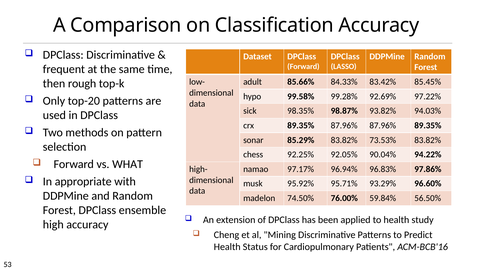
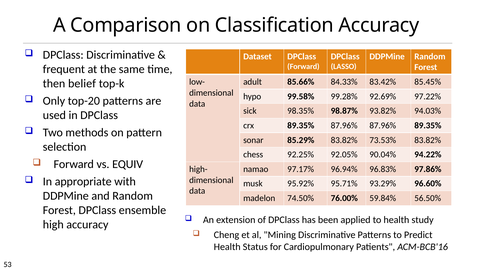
rough: rough -> belief (82, 83)
WHAT: WHAT -> EQUIV (128, 164)
